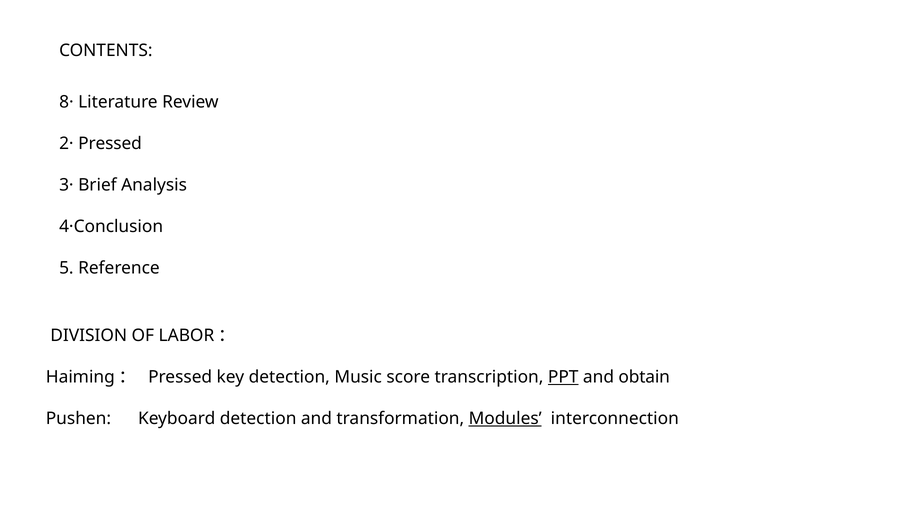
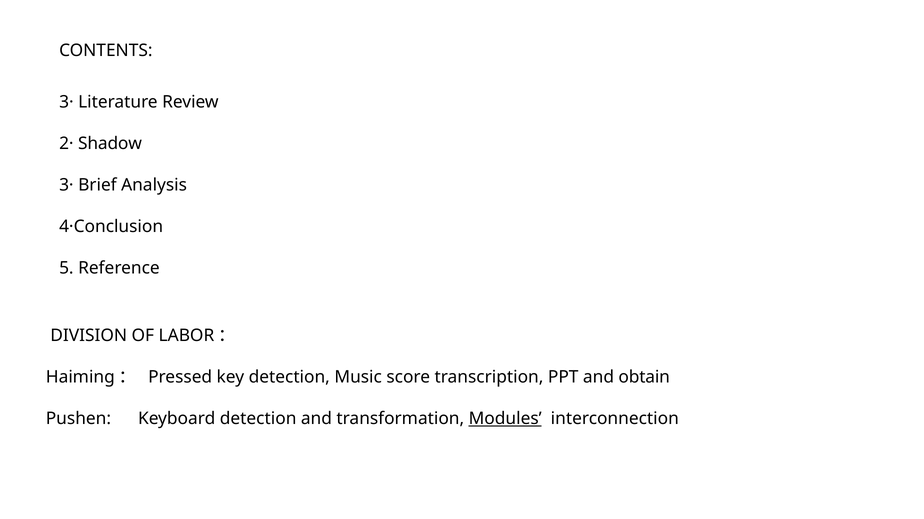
8·: 8· -> 3· (66, 102)
2· Pressed: Pressed -> Shadow (110, 144)
PPT underline: present -> none (563, 377)
